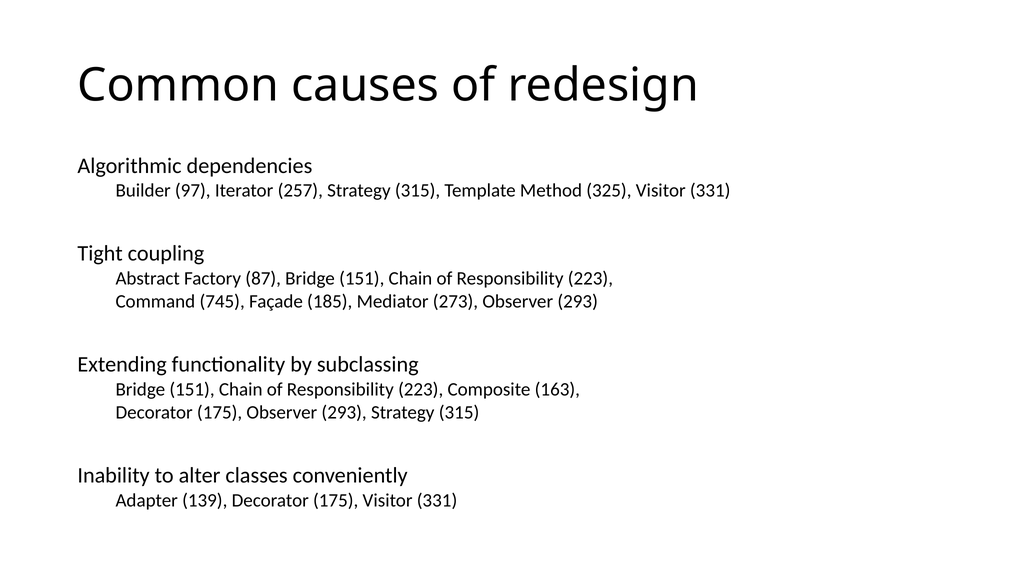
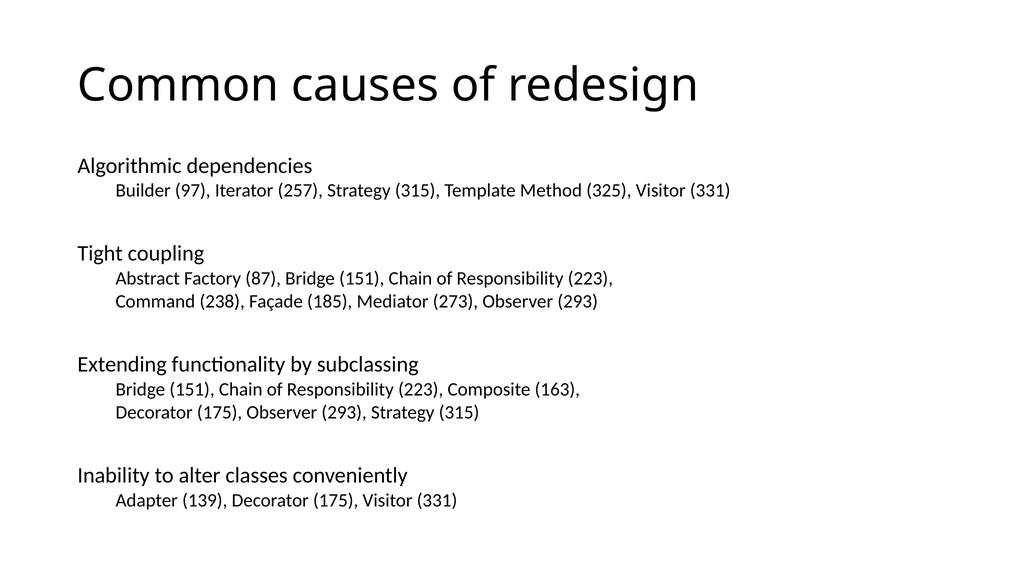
745: 745 -> 238 (222, 302)
